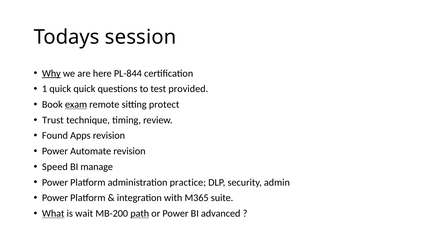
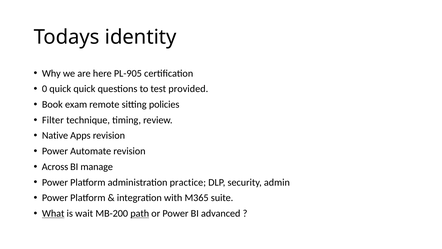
session: session -> identity (141, 37)
Why underline: present -> none (51, 73)
PL-844: PL-844 -> PL-905 (128, 73)
1: 1 -> 0 (45, 89)
exam underline: present -> none (76, 104)
protect: protect -> policies (164, 104)
Trust: Trust -> Filter (53, 120)
Found: Found -> Native (55, 135)
Speed: Speed -> Across (55, 167)
